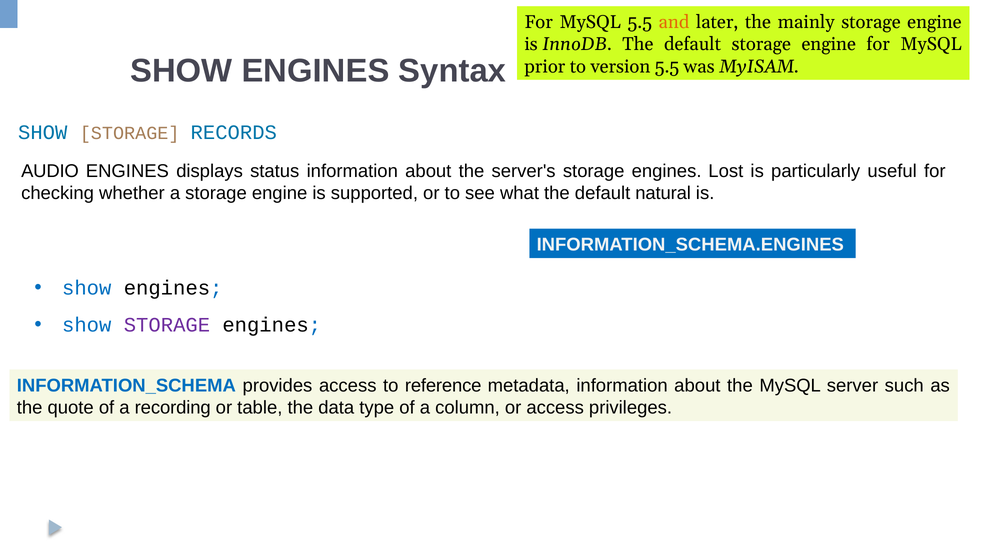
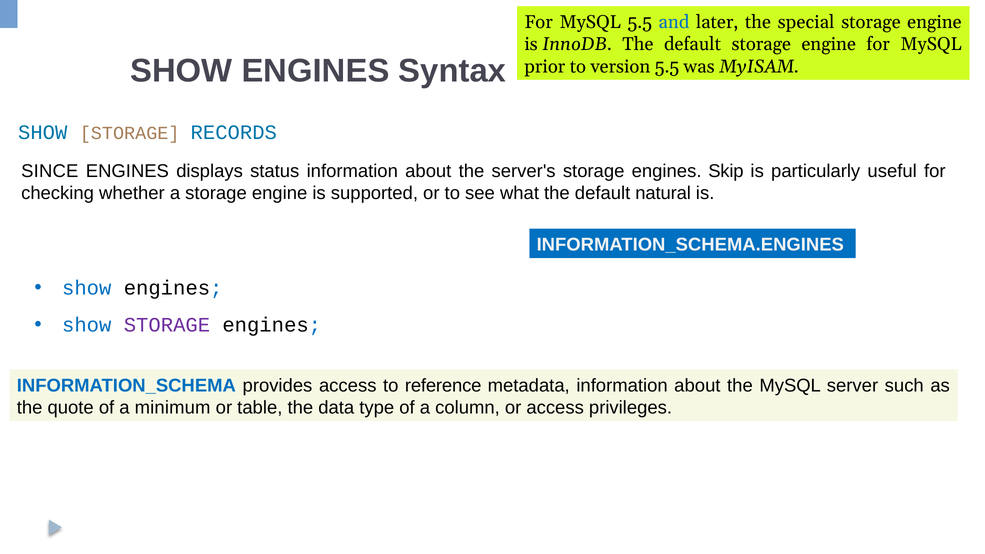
and colour: orange -> blue (674, 22)
mainly: mainly -> special (806, 22)
AUDIO: AUDIO -> SINCE (50, 171)
Lost: Lost -> Skip (726, 171)
recording: recording -> minimum (173, 408)
